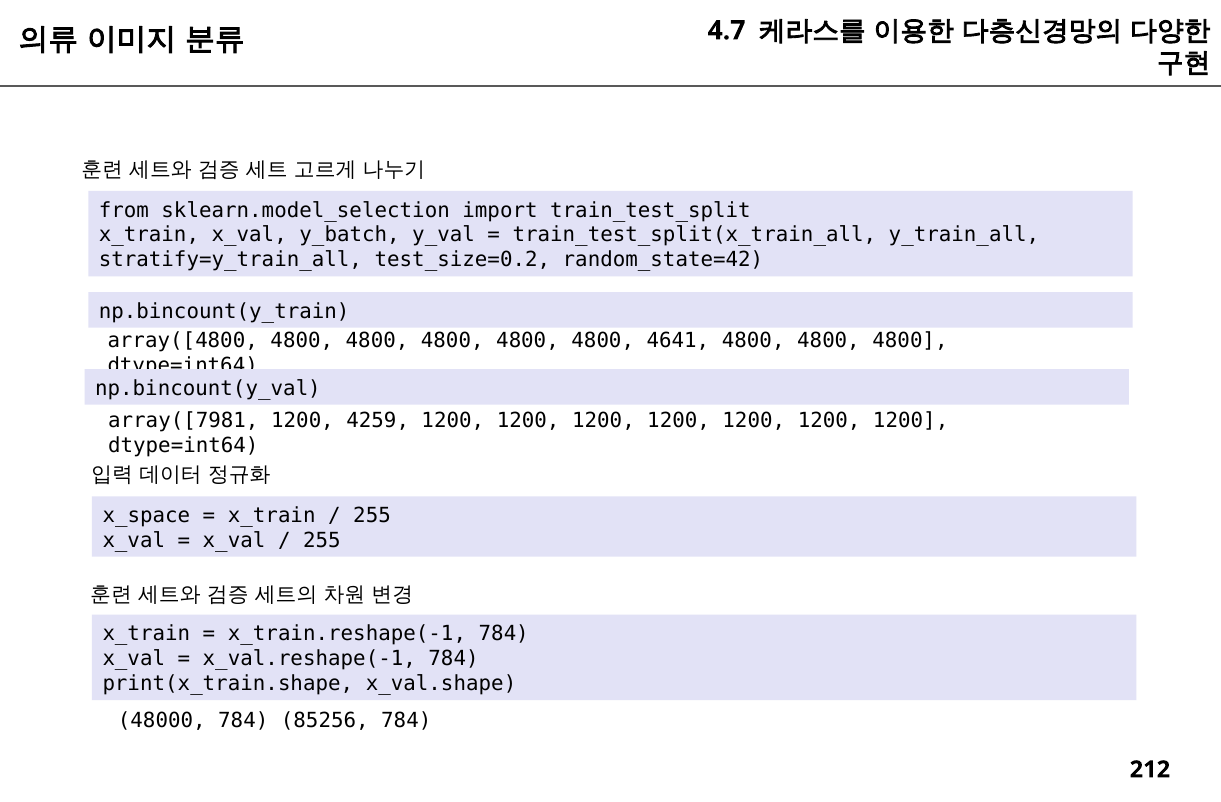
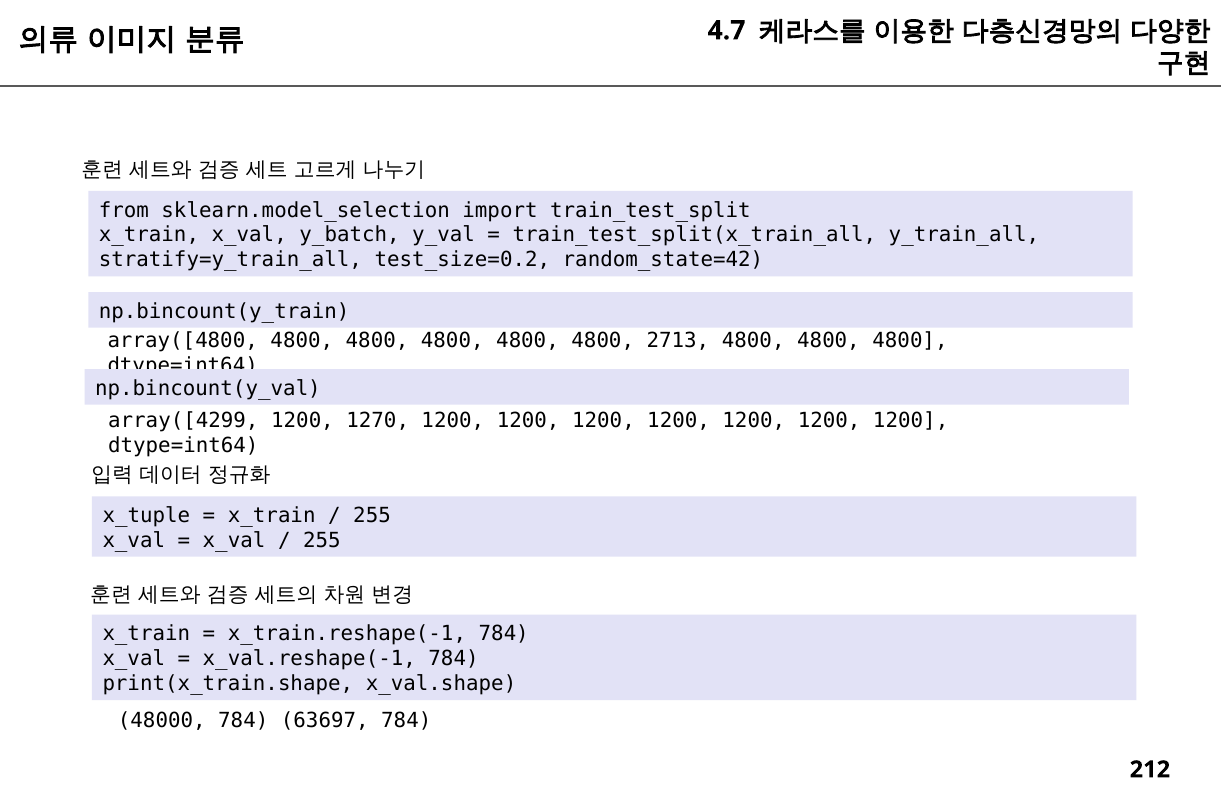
4641: 4641 -> 2713 (678, 341)
array([7981: array([7981 -> array([4299 (183, 421)
4259: 4259 -> 1270 (378, 421)
x_space: x_space -> x_tuple (146, 516)
85256: 85256 -> 63697 (325, 720)
